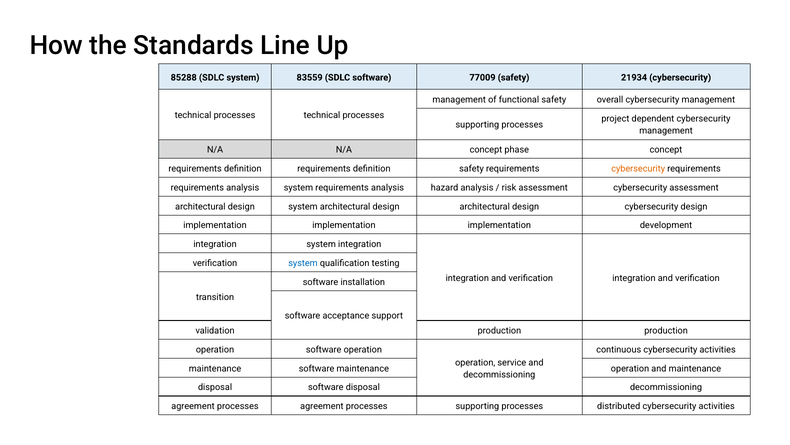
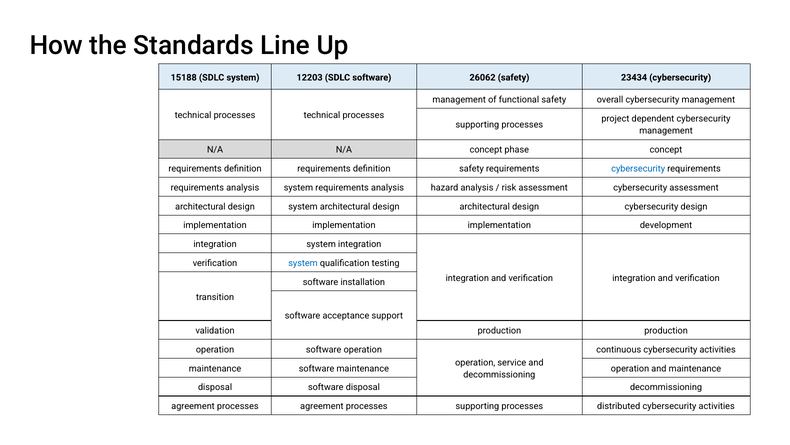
85288: 85288 -> 15188 (184, 77)
83559: 83559 -> 12203 (310, 77)
77009: 77009 -> 26062 (482, 77)
21934: 21934 -> 23434 (634, 77)
cybersecurity colour: orange -> blue (638, 169)
